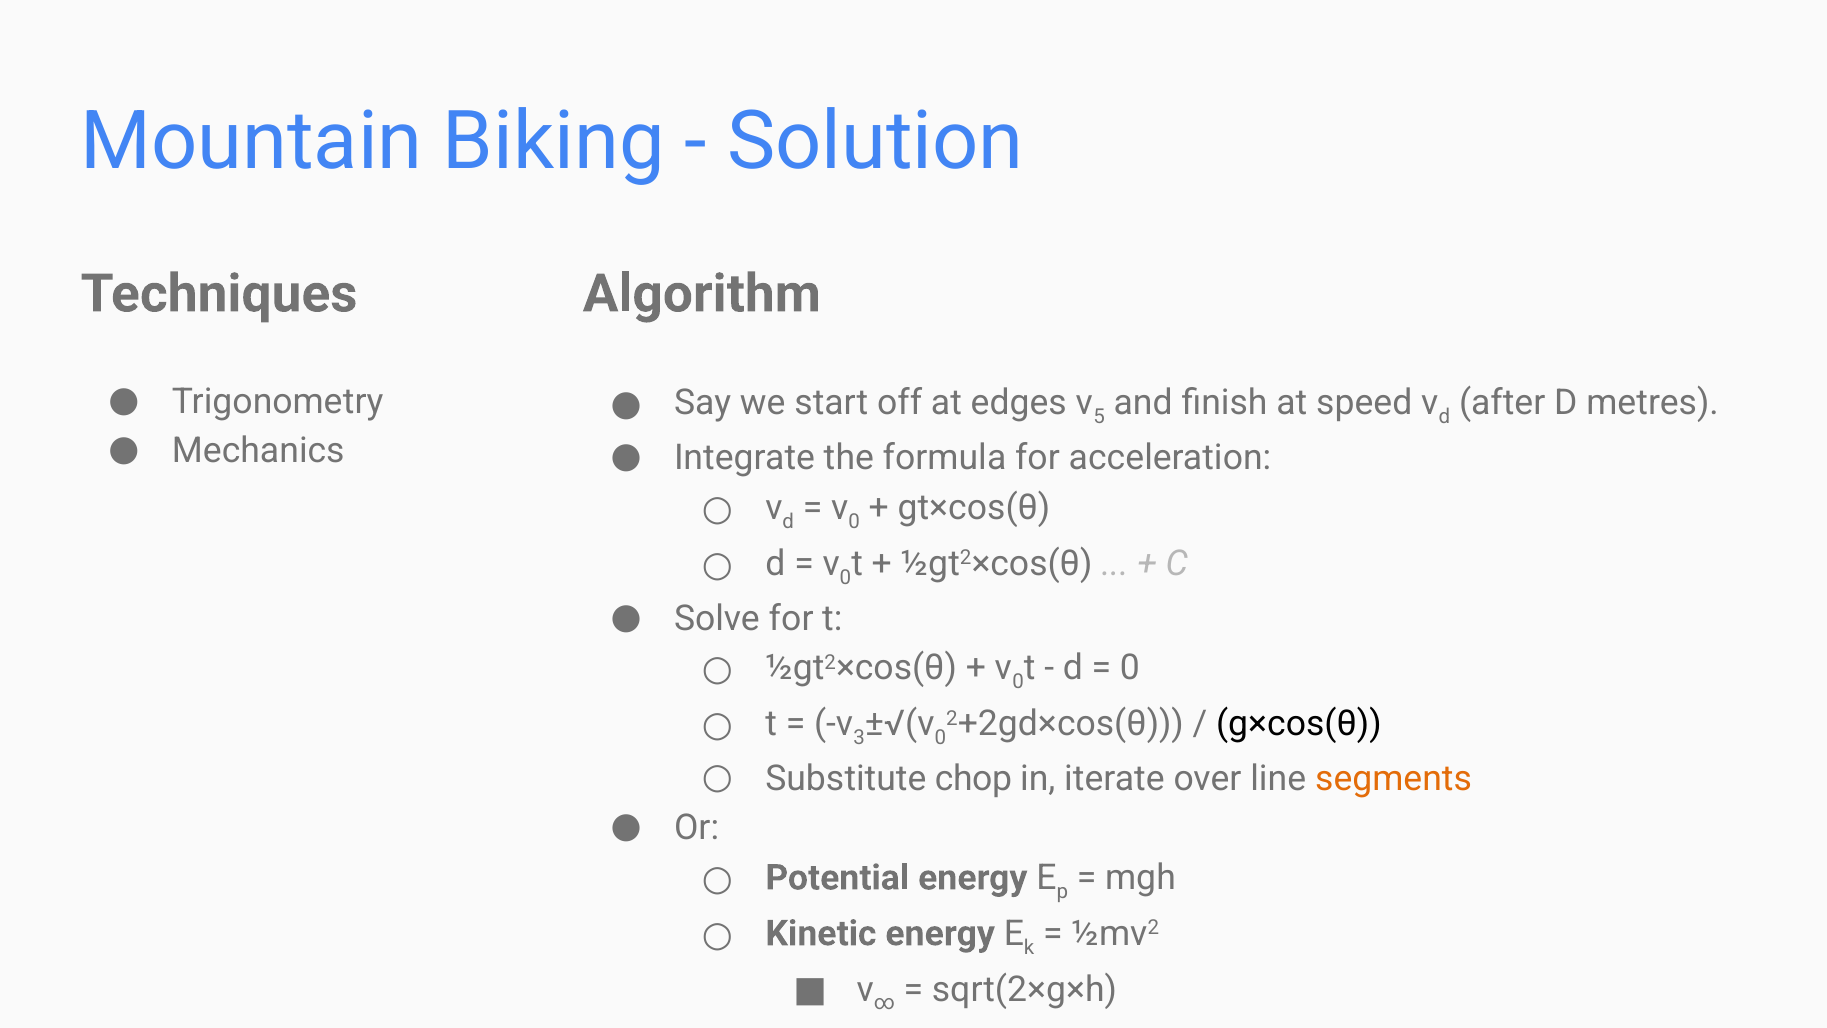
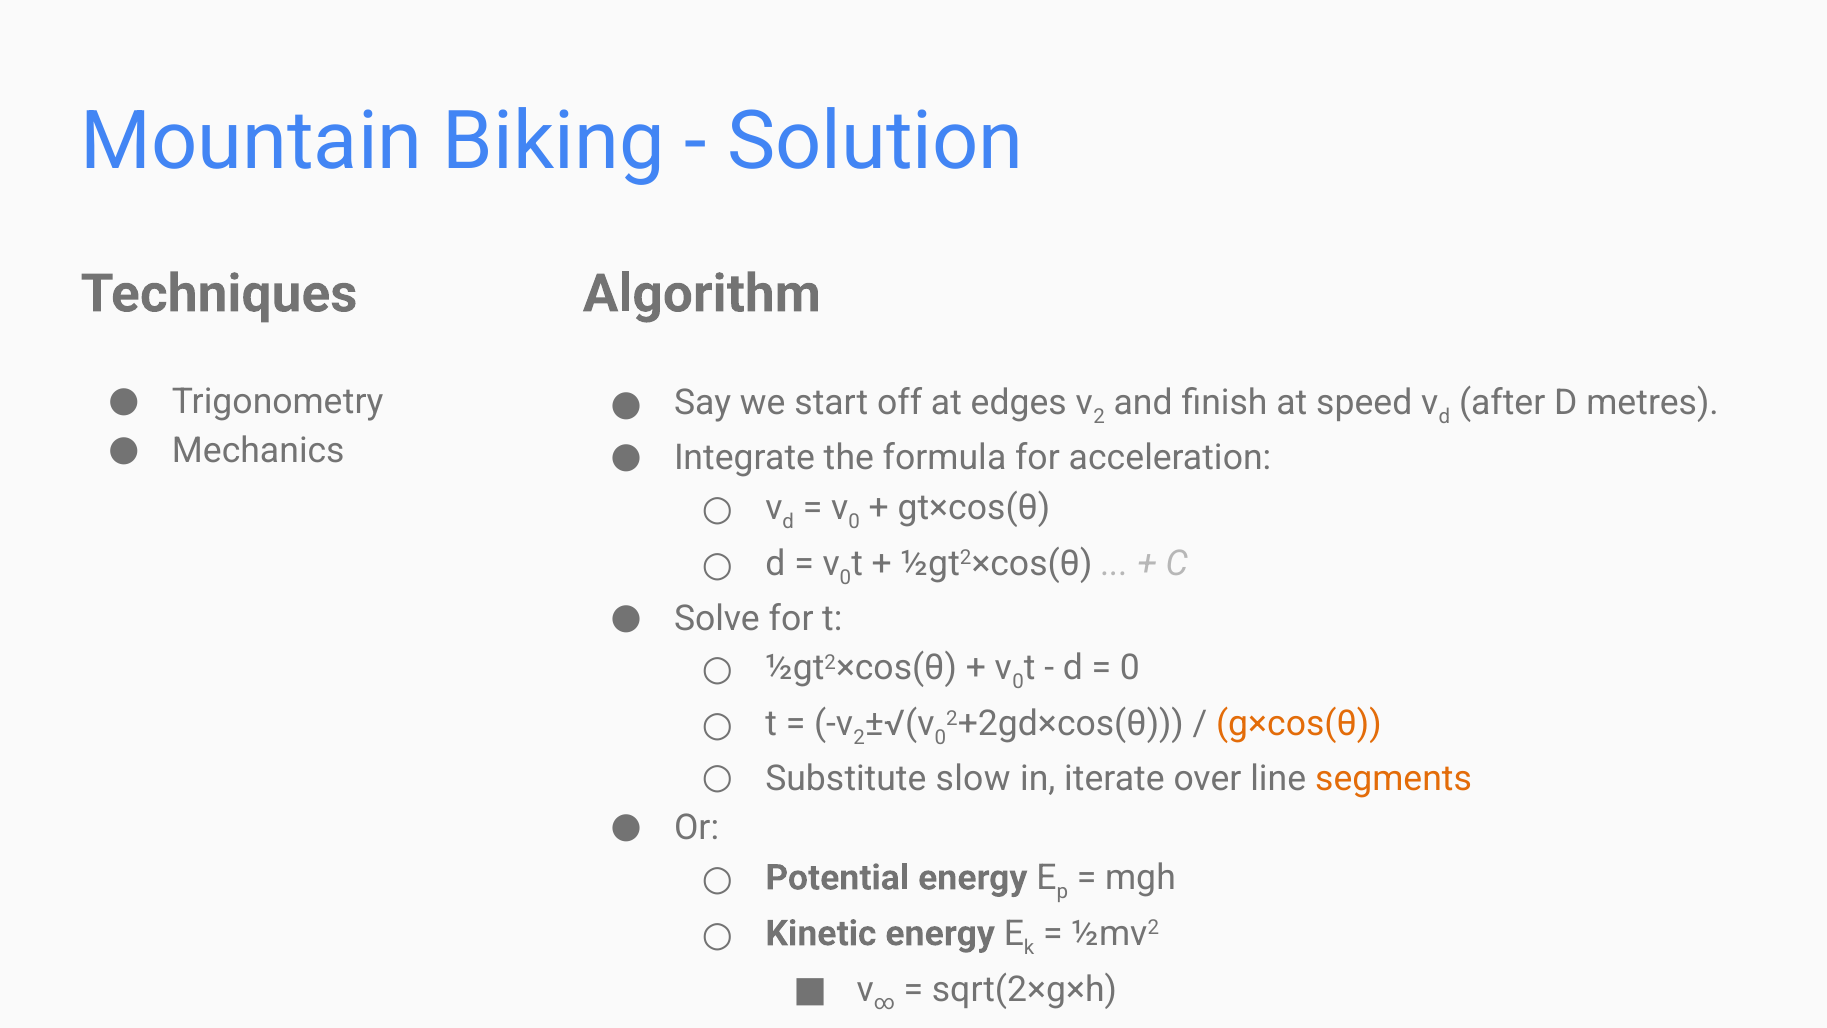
5: 5 -> 2 (1099, 417)
3: 3 -> 2 (859, 738)
g×cos(θ colour: black -> orange (1299, 724)
chop: chop -> slow (973, 779)
